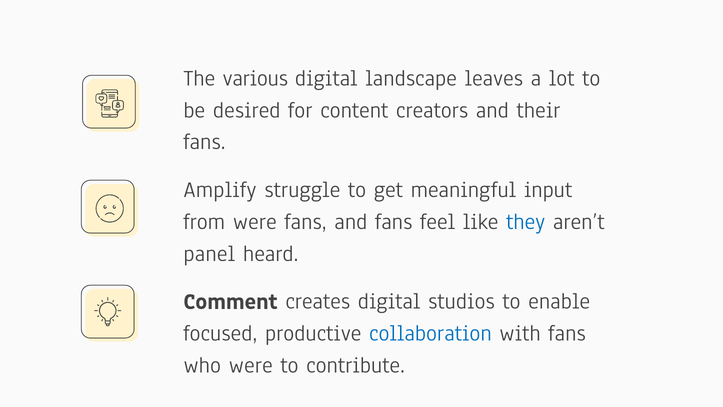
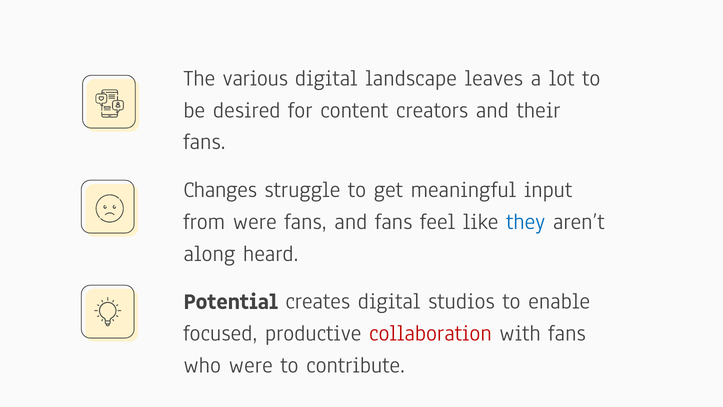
Amplify: Amplify -> Changes (220, 190)
panel: panel -> along (209, 253)
Comment: Comment -> Potential (231, 301)
collaboration colour: blue -> red (430, 333)
